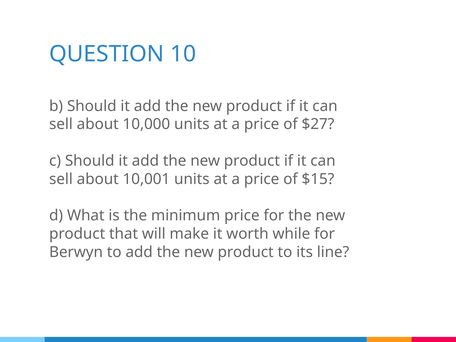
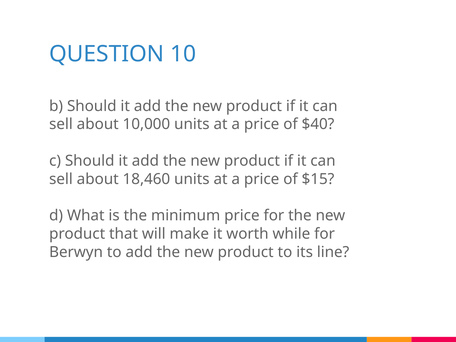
$27: $27 -> $40 (318, 124)
10,001: 10,001 -> 18,460 (146, 179)
